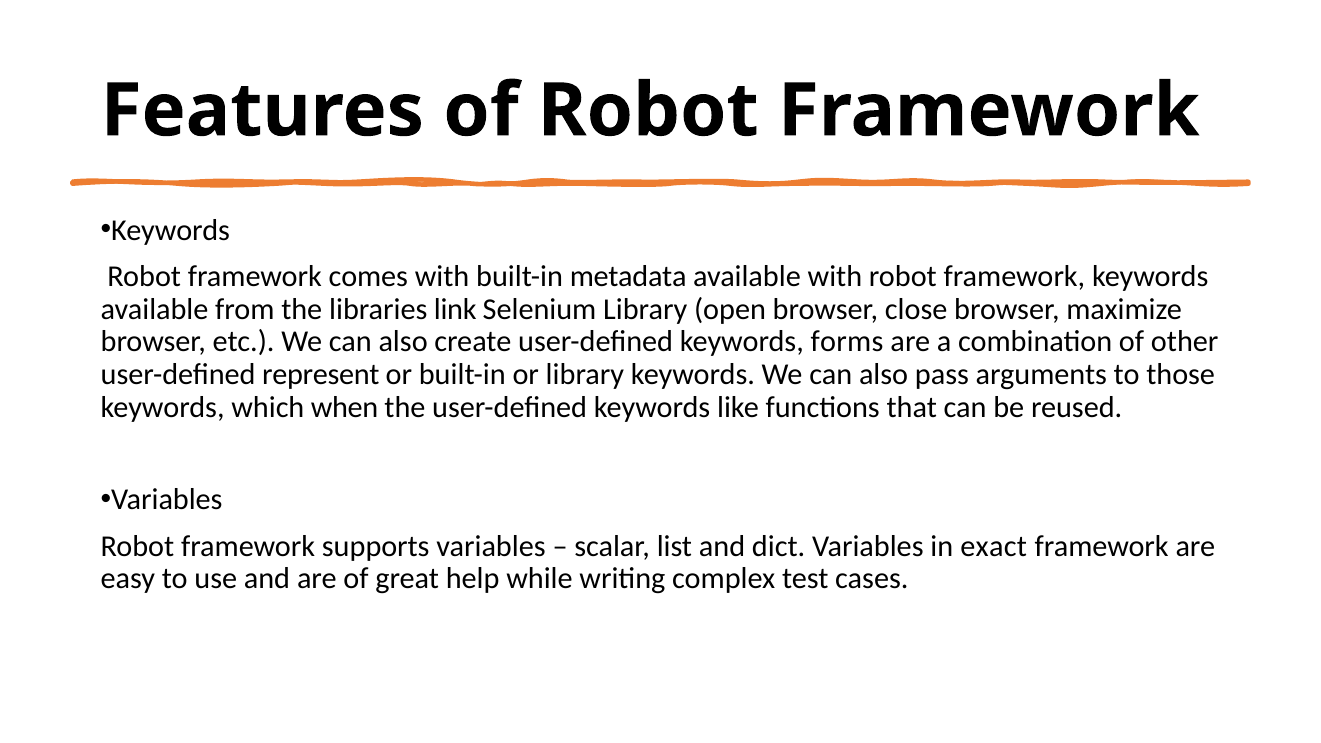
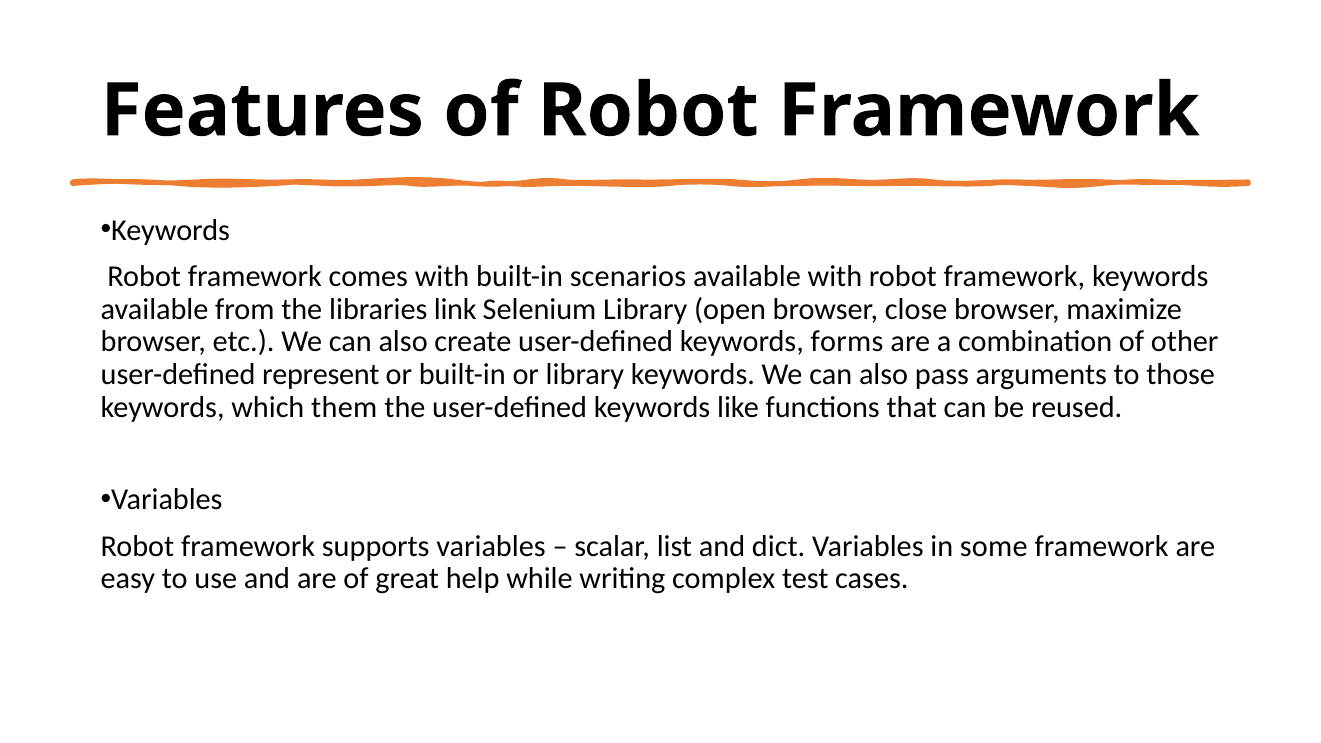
metadata: metadata -> scenarios (628, 277)
when: when -> them (344, 407)
exact: exact -> some (994, 546)
